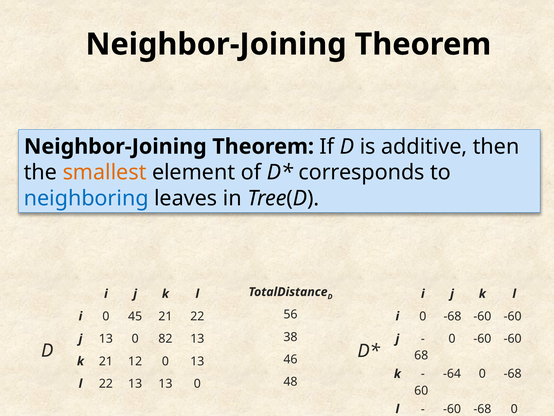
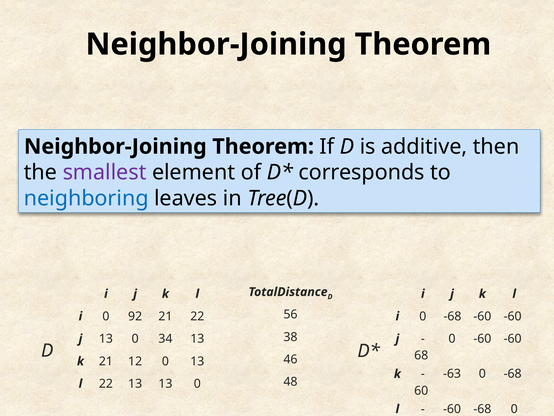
smallest colour: orange -> purple (105, 172)
45: 45 -> 92 (135, 316)
82: 82 -> 34 (165, 338)
-64: -64 -> -63 (452, 373)
